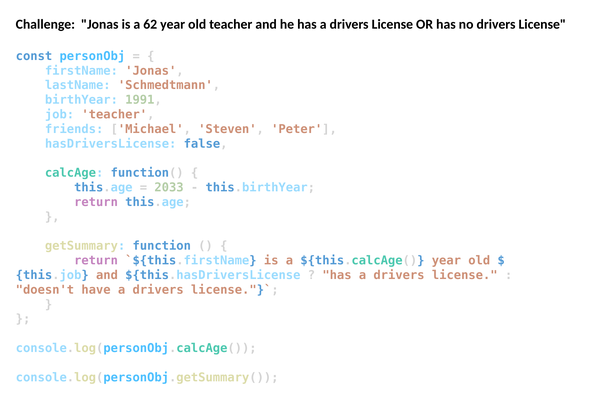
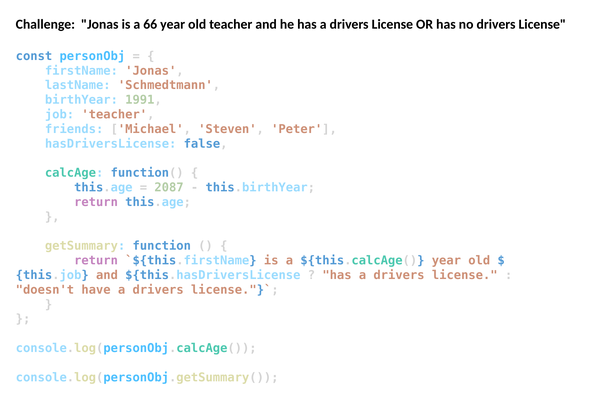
62: 62 -> 66 (150, 24)
2033: 2033 -> 2087 (169, 187)
